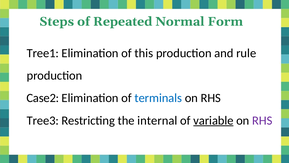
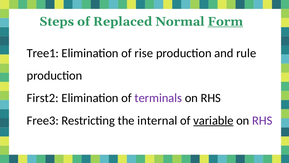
Repeated: Repeated -> Replaced (123, 21)
Form underline: none -> present (225, 21)
this: this -> rise (144, 53)
Case2: Case2 -> First2 (43, 98)
terminals colour: blue -> purple (158, 98)
Tree3: Tree3 -> Free3 (43, 120)
